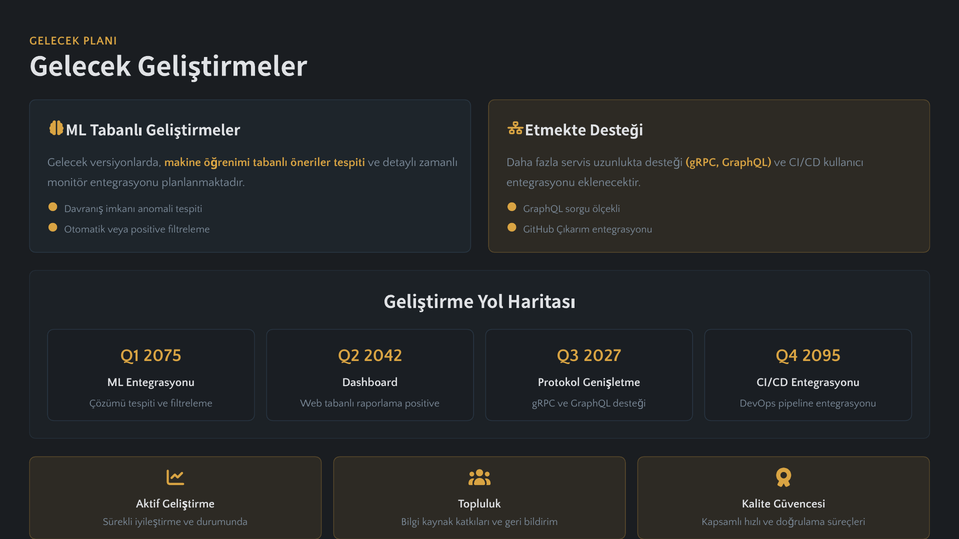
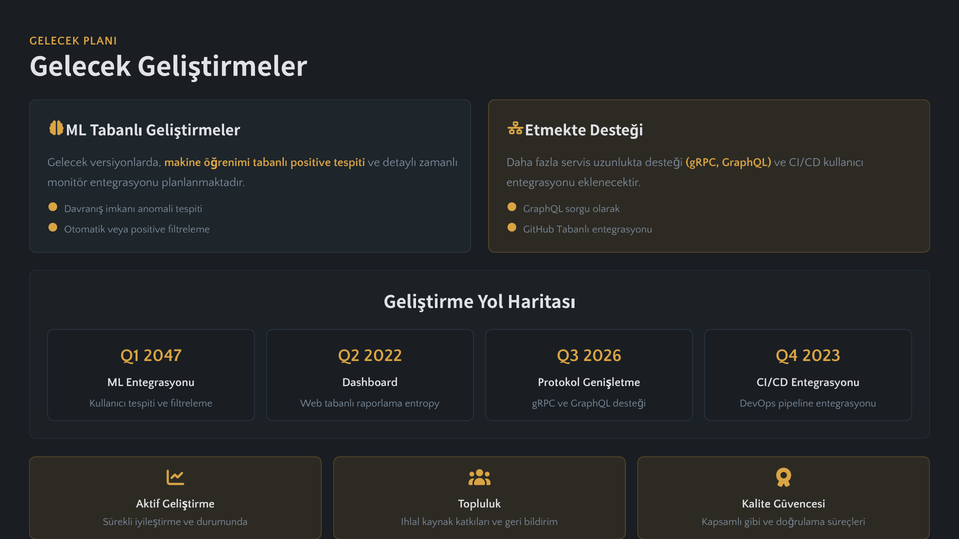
tabanlı öneriler: öneriler -> positive (311, 163)
ölçekli: ölçekli -> olarak (606, 209)
GitHub Çıkarım: Çıkarım -> Tabanlı (573, 229)
2075: 2075 -> 2047 (163, 356)
2042: 2042 -> 2022 (383, 356)
2027: 2027 -> 2026 (602, 356)
2095: 2095 -> 2023 (822, 356)
Çözümü: Çözümü -> Kullanıcı (108, 404)
raporlama positive: positive -> entropy (422, 404)
Bilgi: Bilgi -> Ihlal (410, 522)
hızlı: hızlı -> gibi (752, 522)
